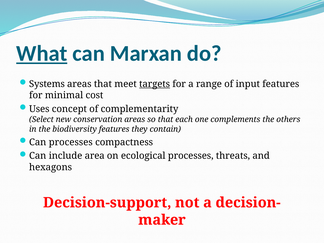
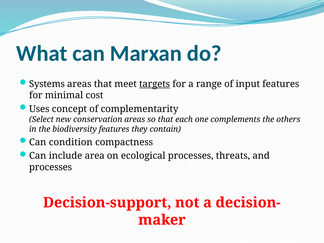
What underline: present -> none (42, 54)
Can processes: processes -> condition (71, 142)
hexagons: hexagons -> processes (51, 167)
